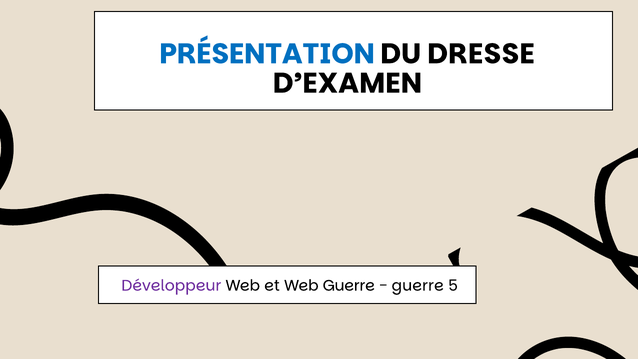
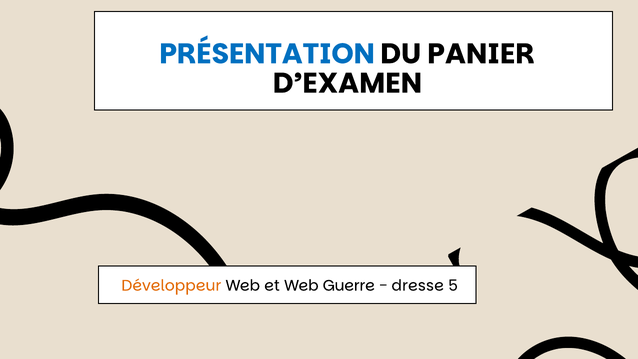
DRESSE: DRESSE -> PANIER (481, 54)
Développeur colour: purple -> orange (171, 285)
guerre: guerre -> dresse (418, 285)
